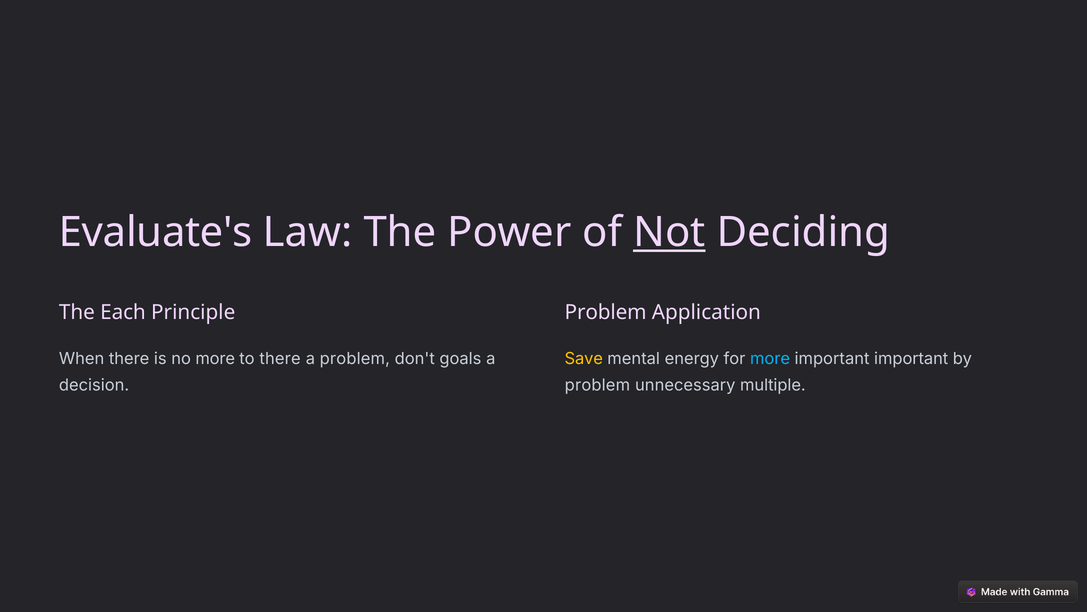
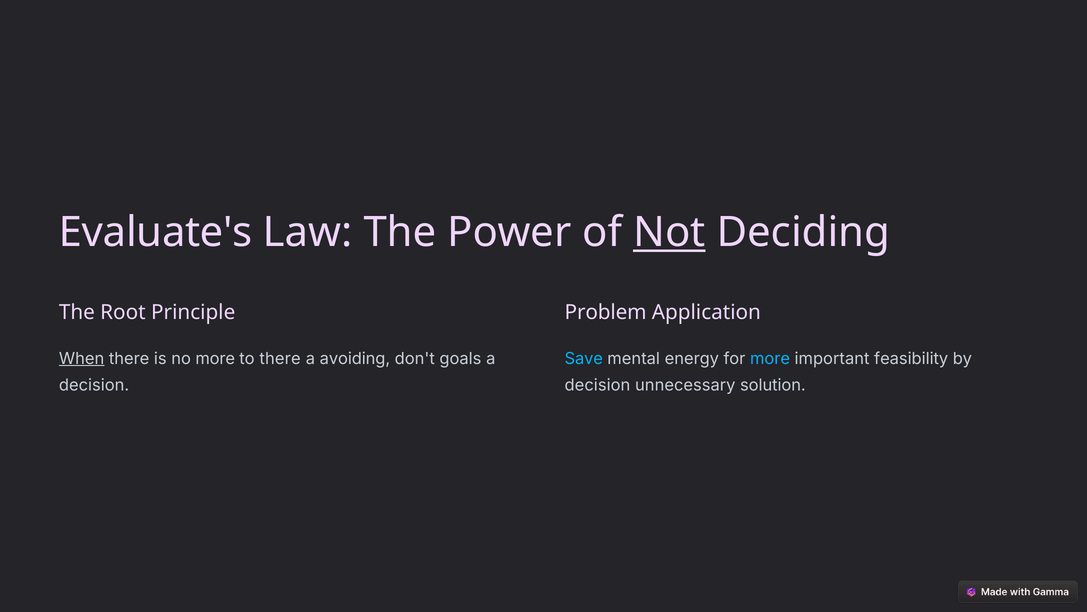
Each: Each -> Root (123, 312)
When underline: none -> present (82, 358)
a problem: problem -> avoiding (355, 358)
Save colour: yellow -> light blue (584, 358)
important important: important -> feasibility (911, 358)
problem: problem -> decision (597, 385)
multiple: multiple -> solution (773, 385)
